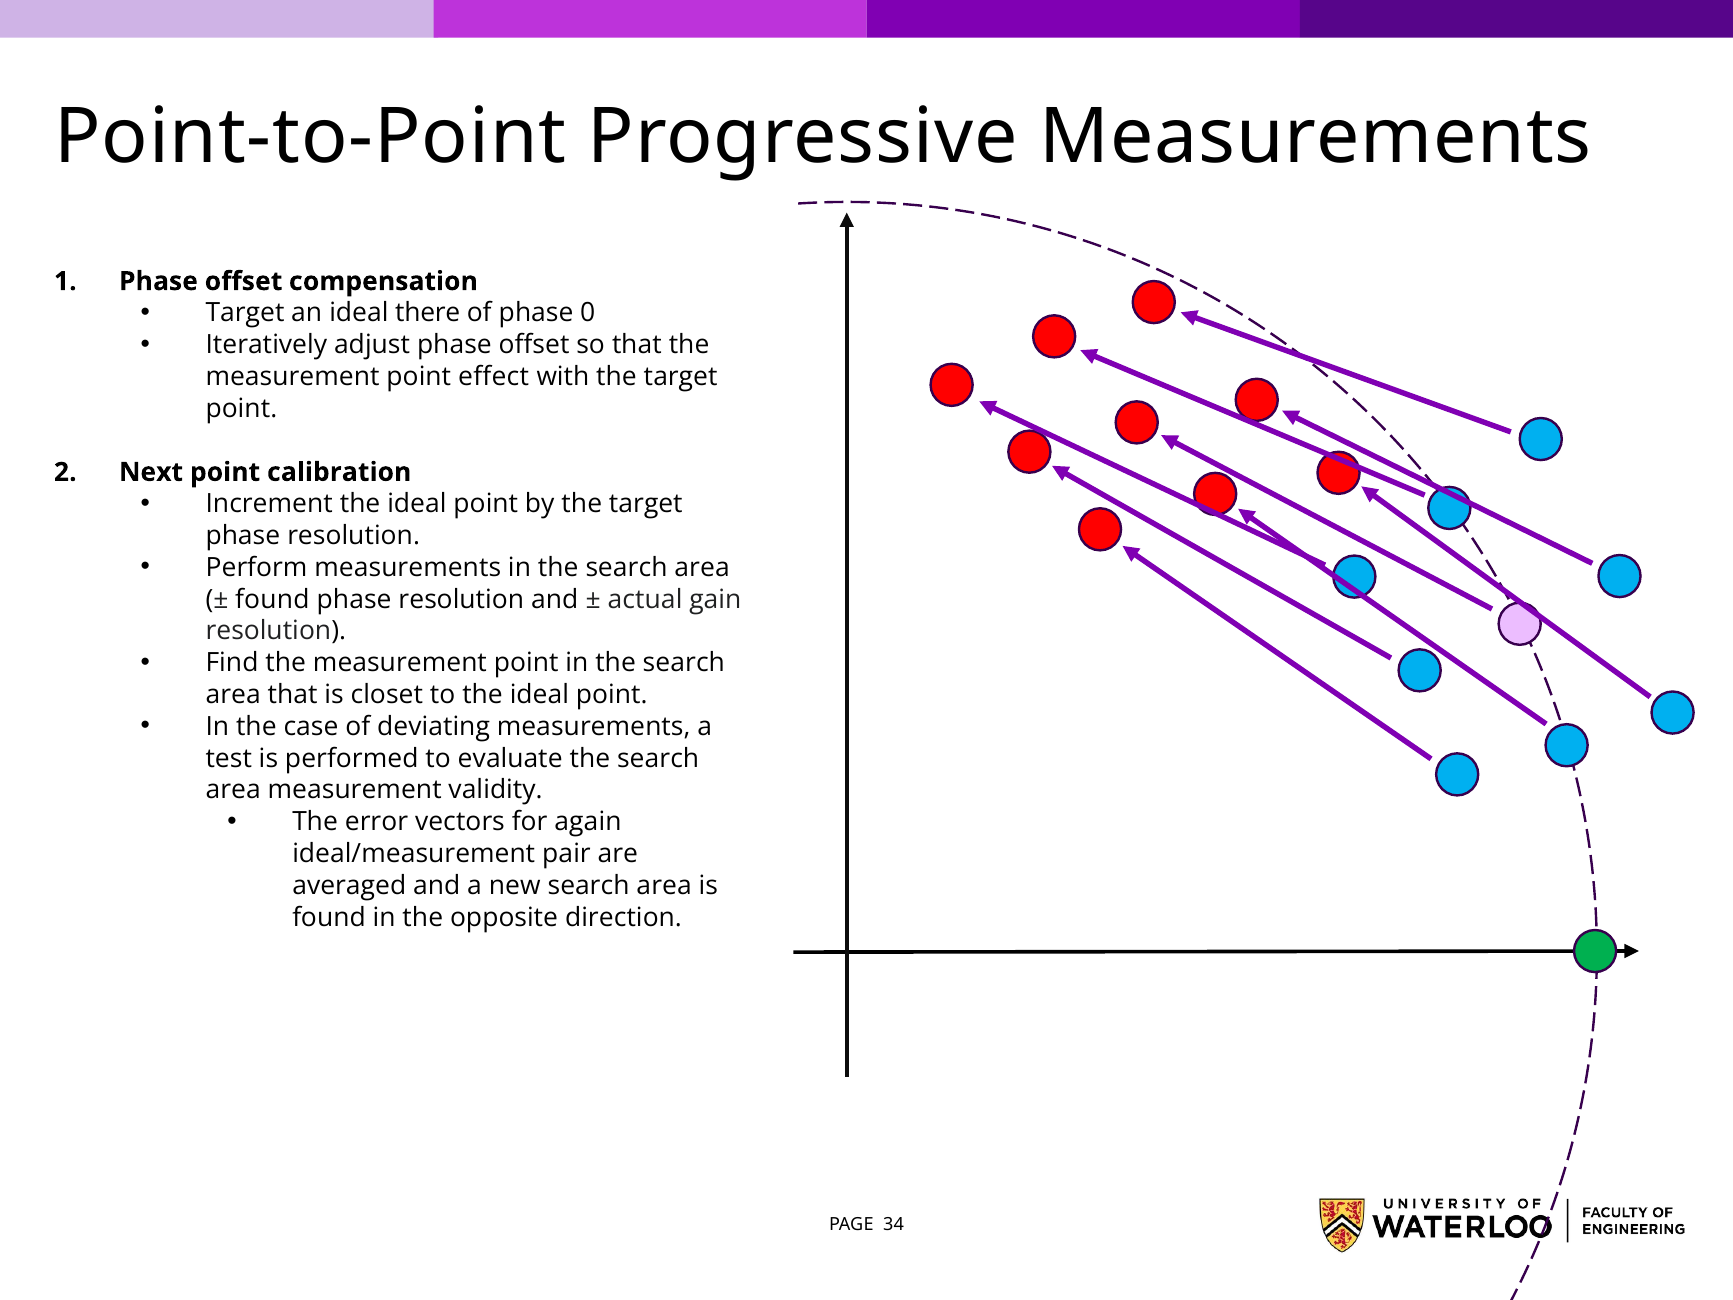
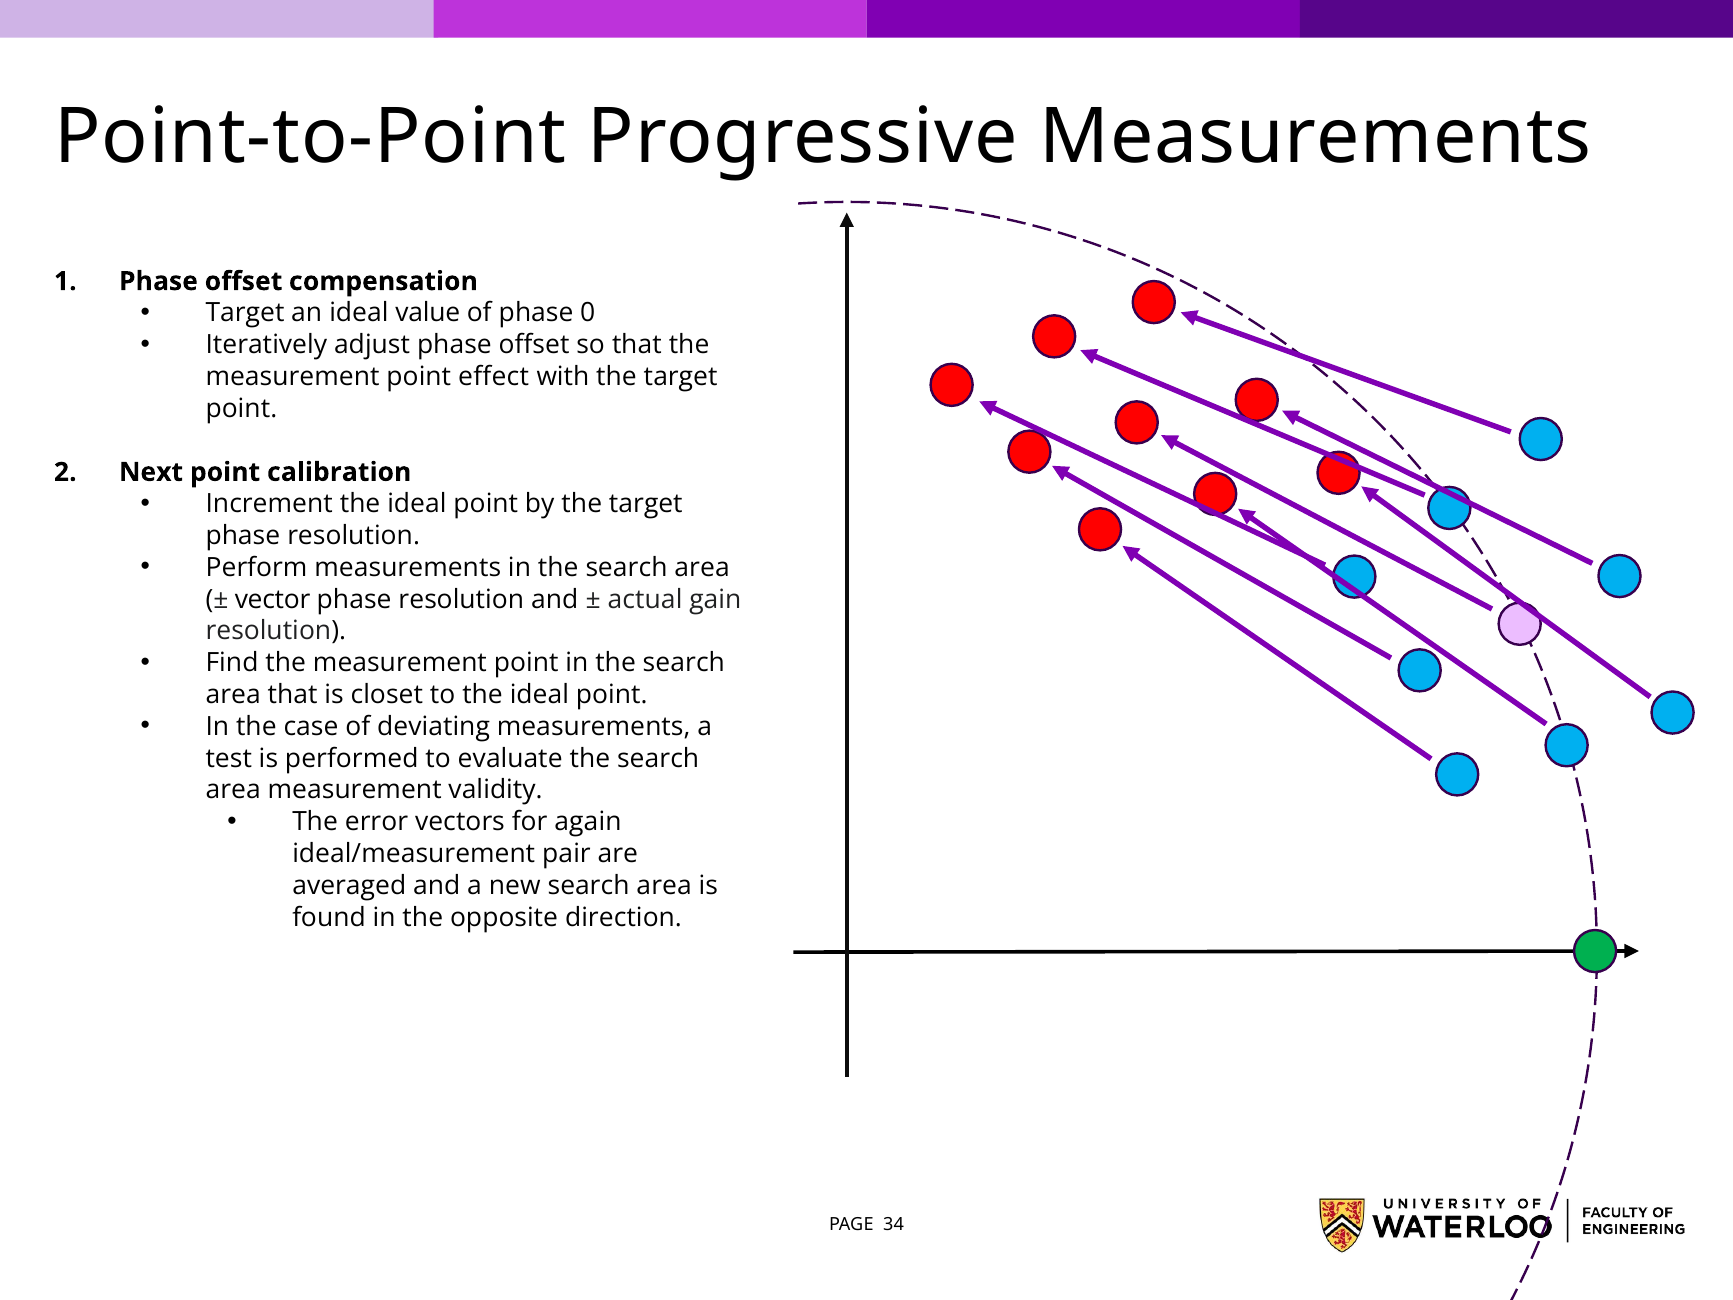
there: there -> value (428, 313)
found: found -> vector (273, 599)
